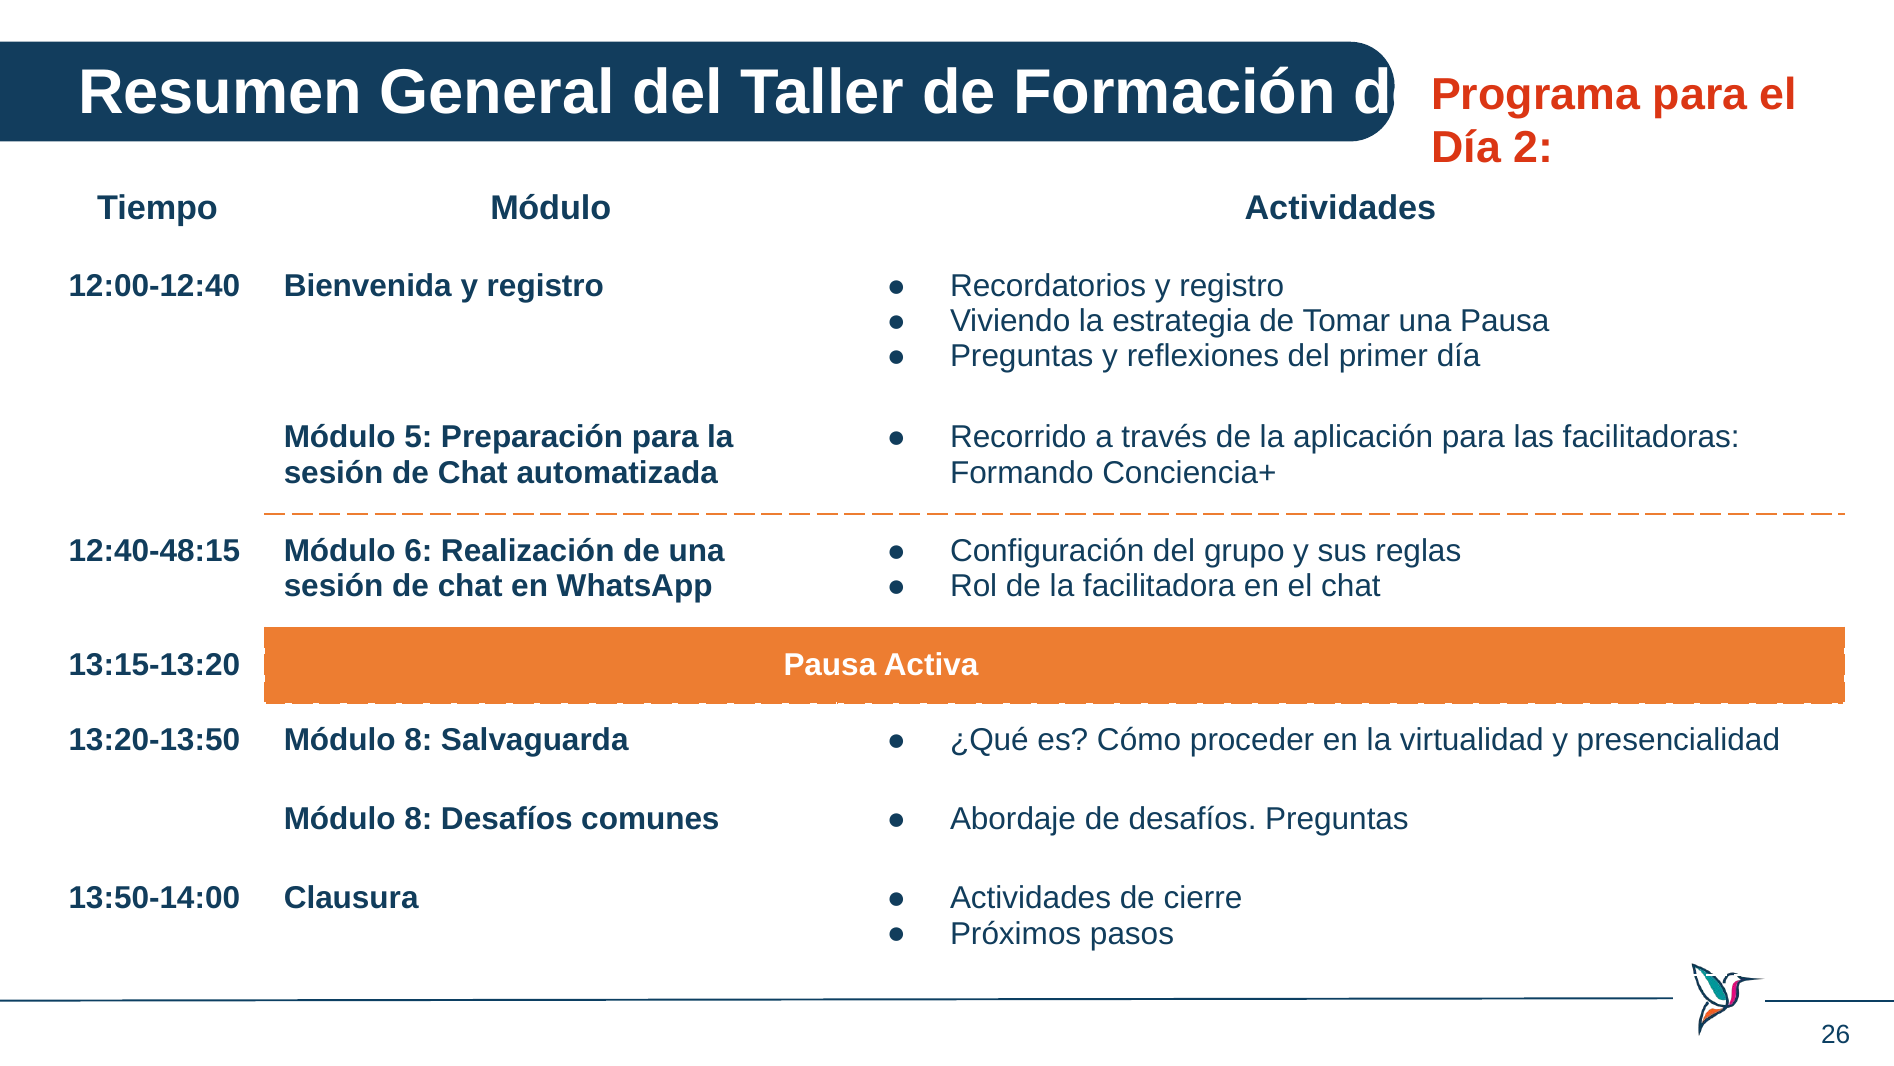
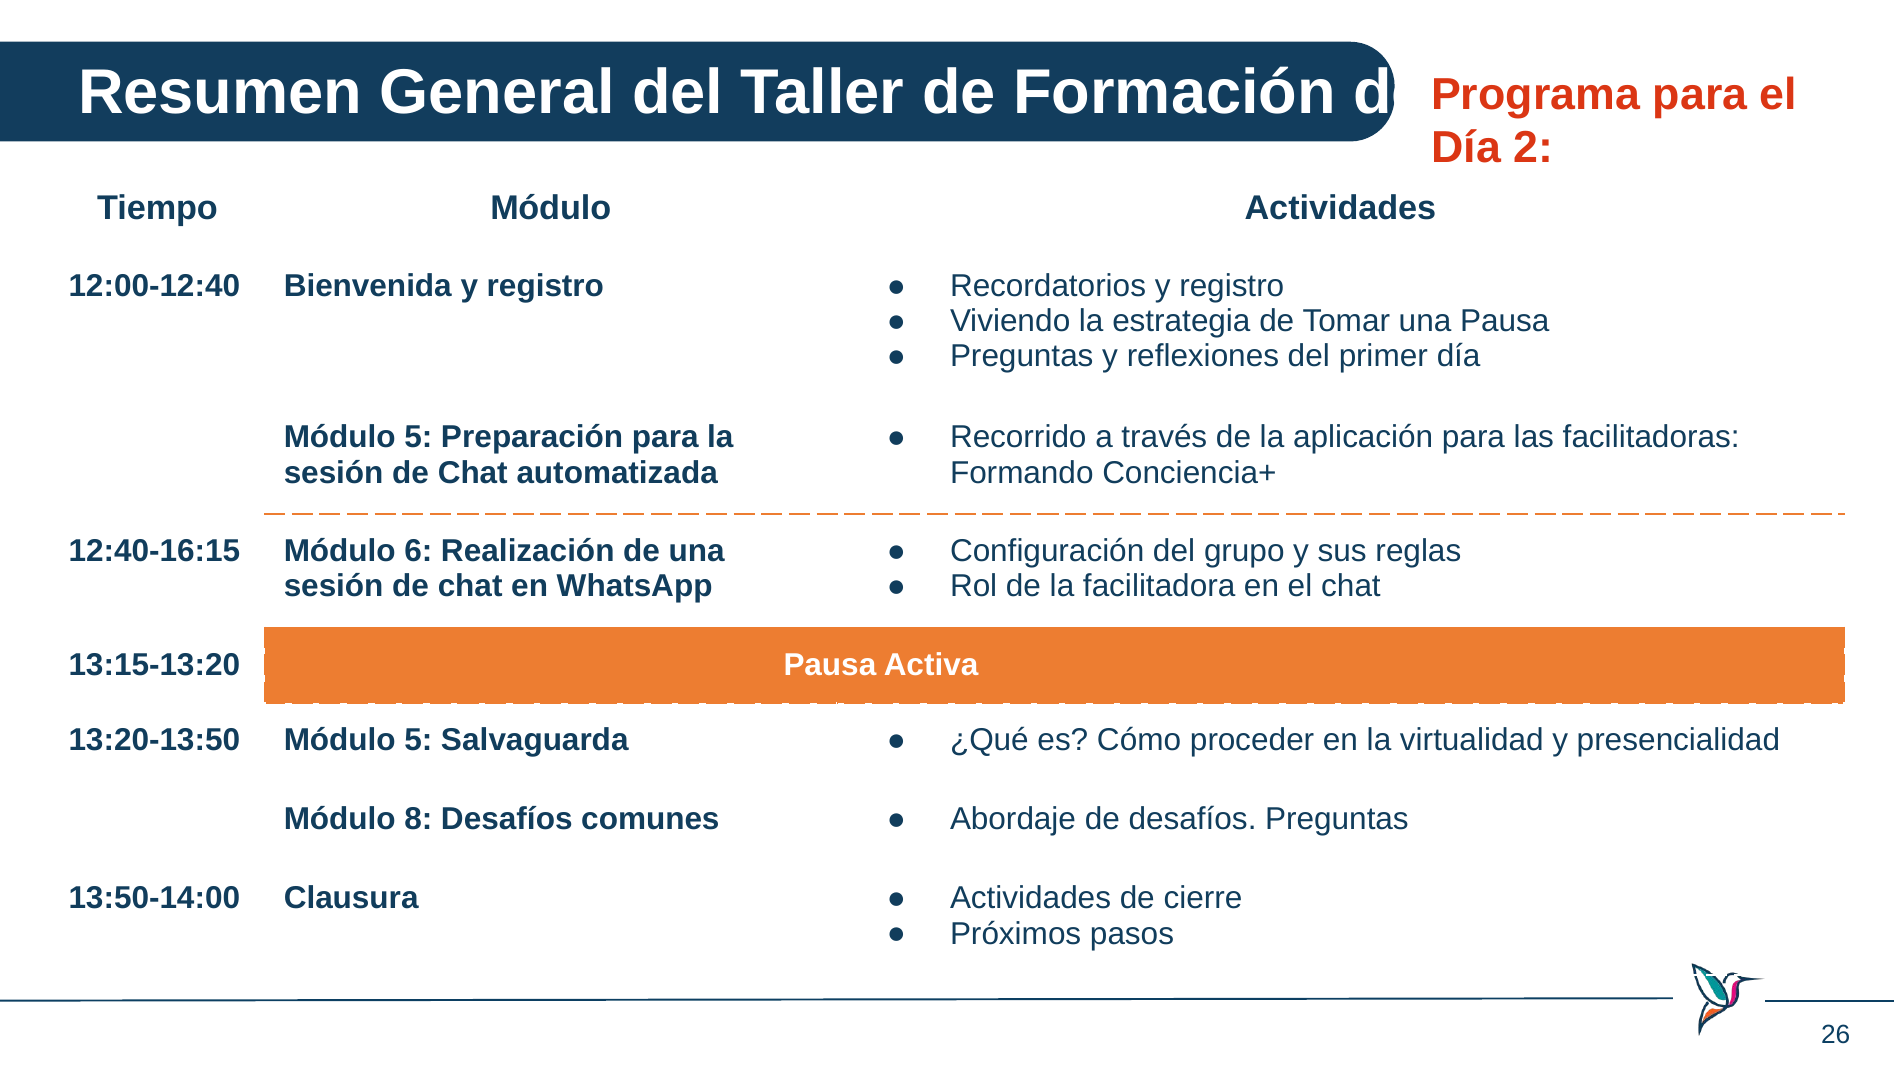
12:40-48:15: 12:40-48:15 -> 12:40-16:15 (154, 551)
13:20-13:50 Módulo 8: 8 -> 5 (418, 740)
